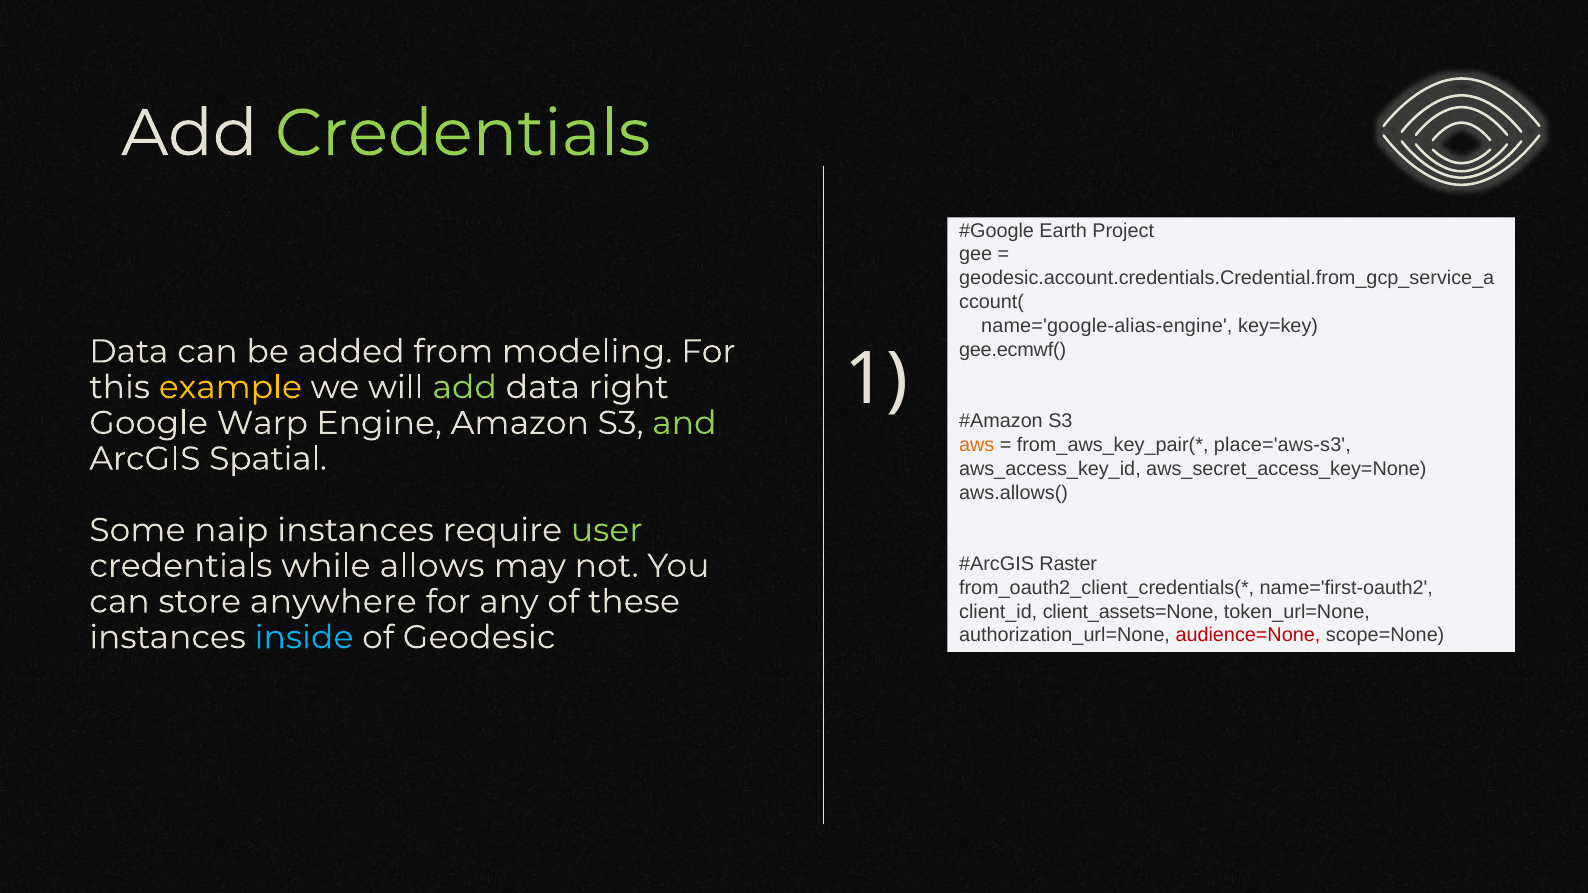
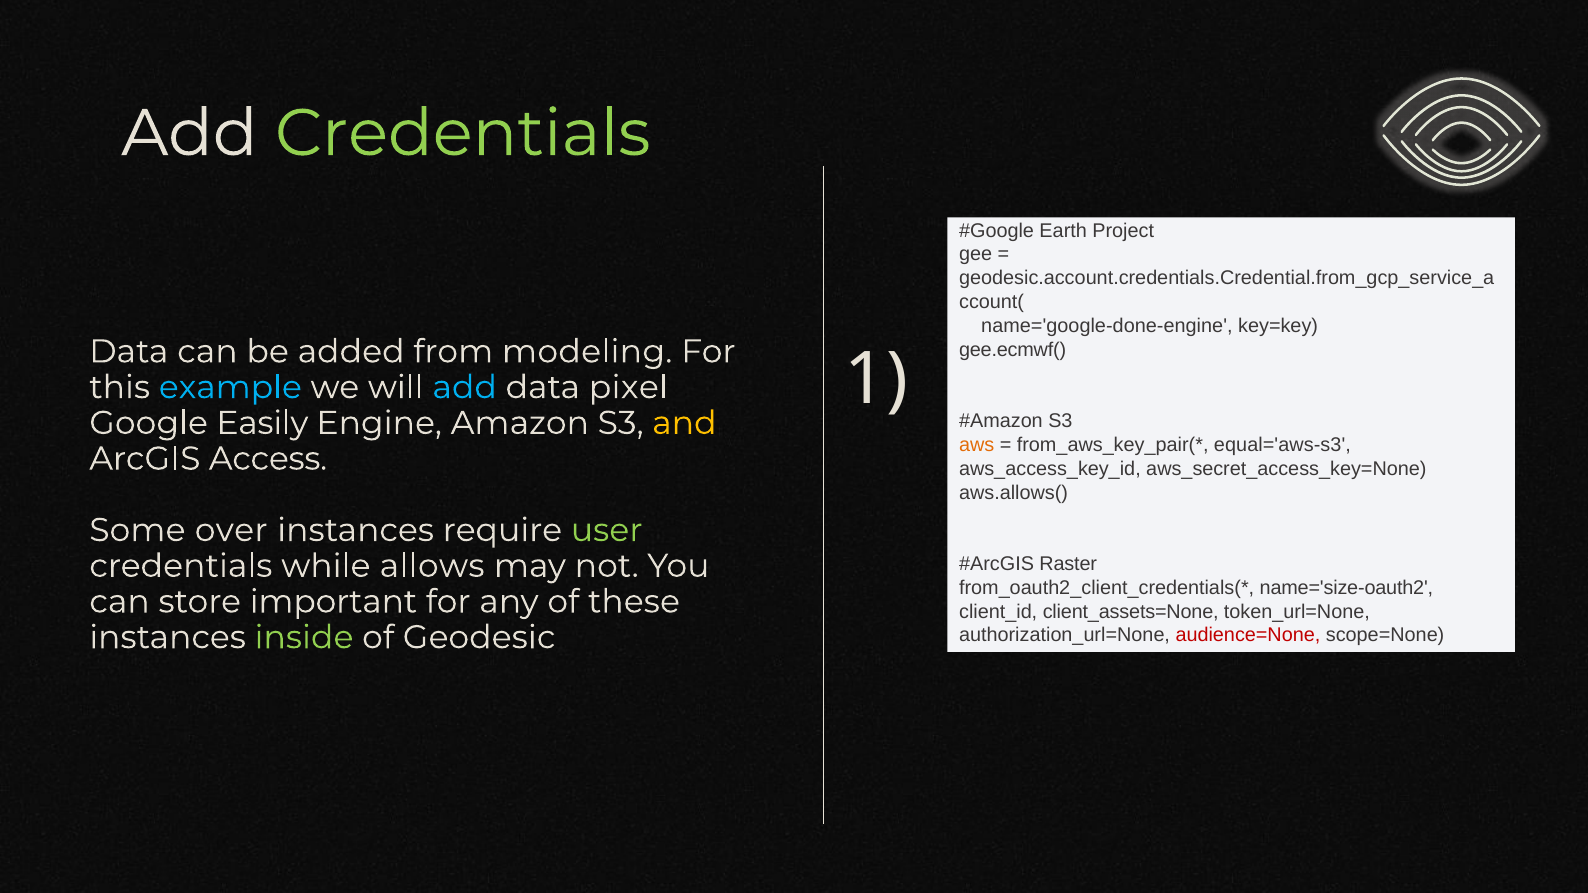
name='google-alias-engine: name='google-alias-engine -> name='google-done-engine (1107, 326)
example colour: yellow -> light blue (230, 387)
add colour: light green -> light blue (465, 387)
right: right -> pixel (628, 387)
Warp: Warp -> Easily (262, 423)
and colour: light green -> yellow (684, 423)
place='aws-s3: place='aws-s3 -> equal='aws-s3 (1282, 445)
Spatial: Spatial -> Access (268, 459)
naip: naip -> over (231, 530)
name='first-oauth2: name='first-oauth2 -> name='size-oauth2 (1346, 588)
anywhere: anywhere -> important (333, 602)
inside colour: light blue -> light green (304, 638)
